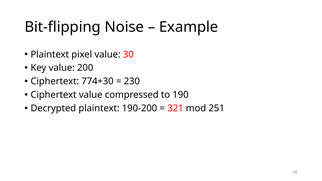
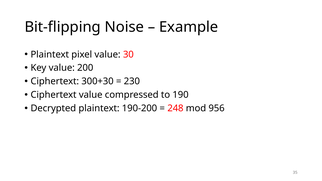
774+30: 774+30 -> 300+30 (97, 81)
321: 321 -> 248 (175, 108)
251: 251 -> 956 (217, 108)
